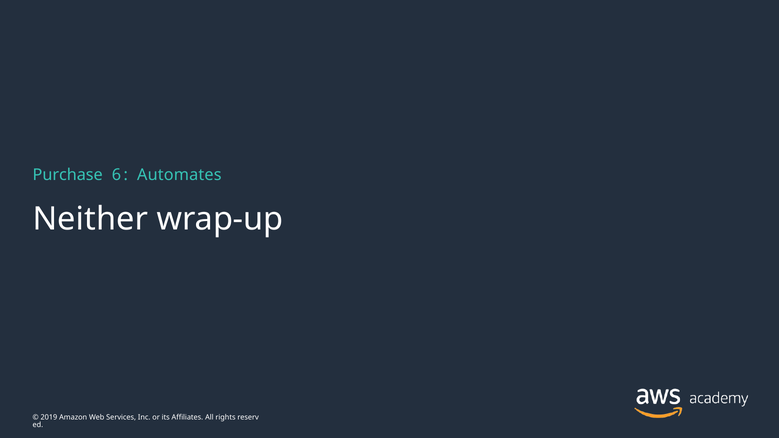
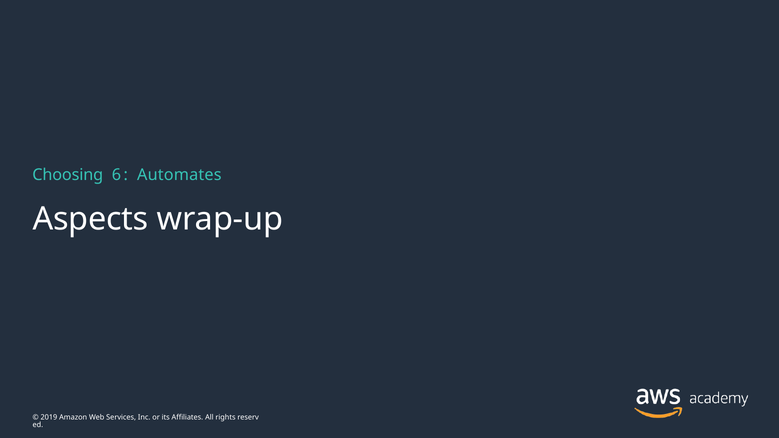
Purchase: Purchase -> Choosing (68, 175)
Neither: Neither -> Aspects (91, 219)
